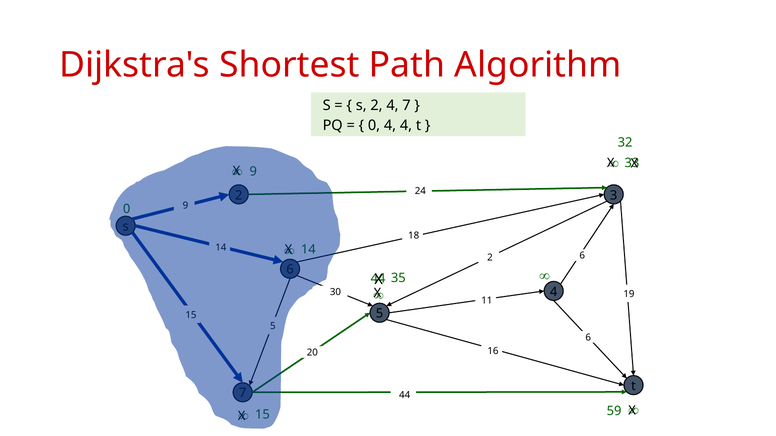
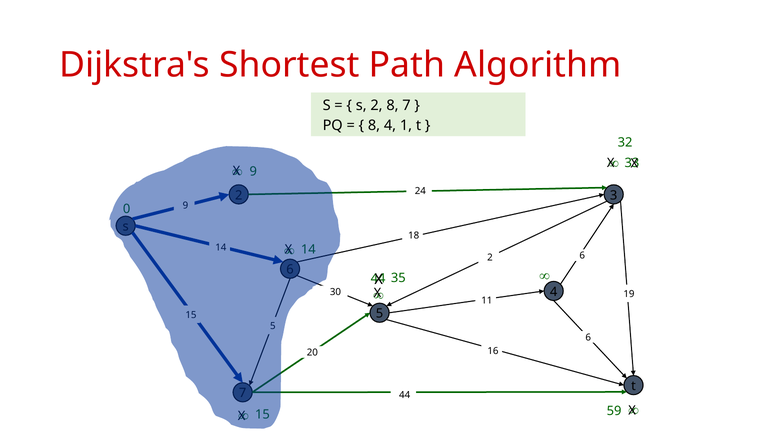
2 4: 4 -> 8 (392, 105)
0: 0 -> 8 (374, 126)
4 4: 4 -> 1 (406, 126)
